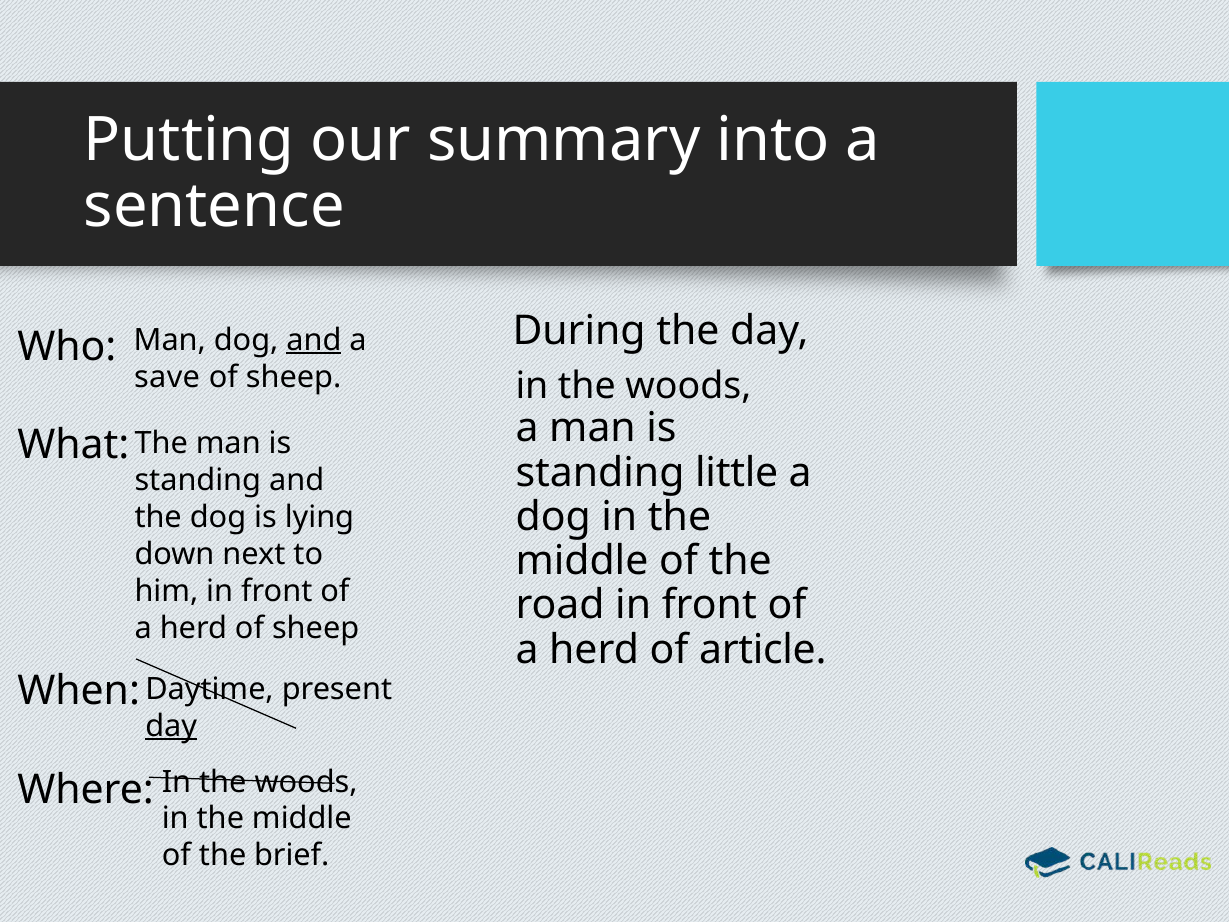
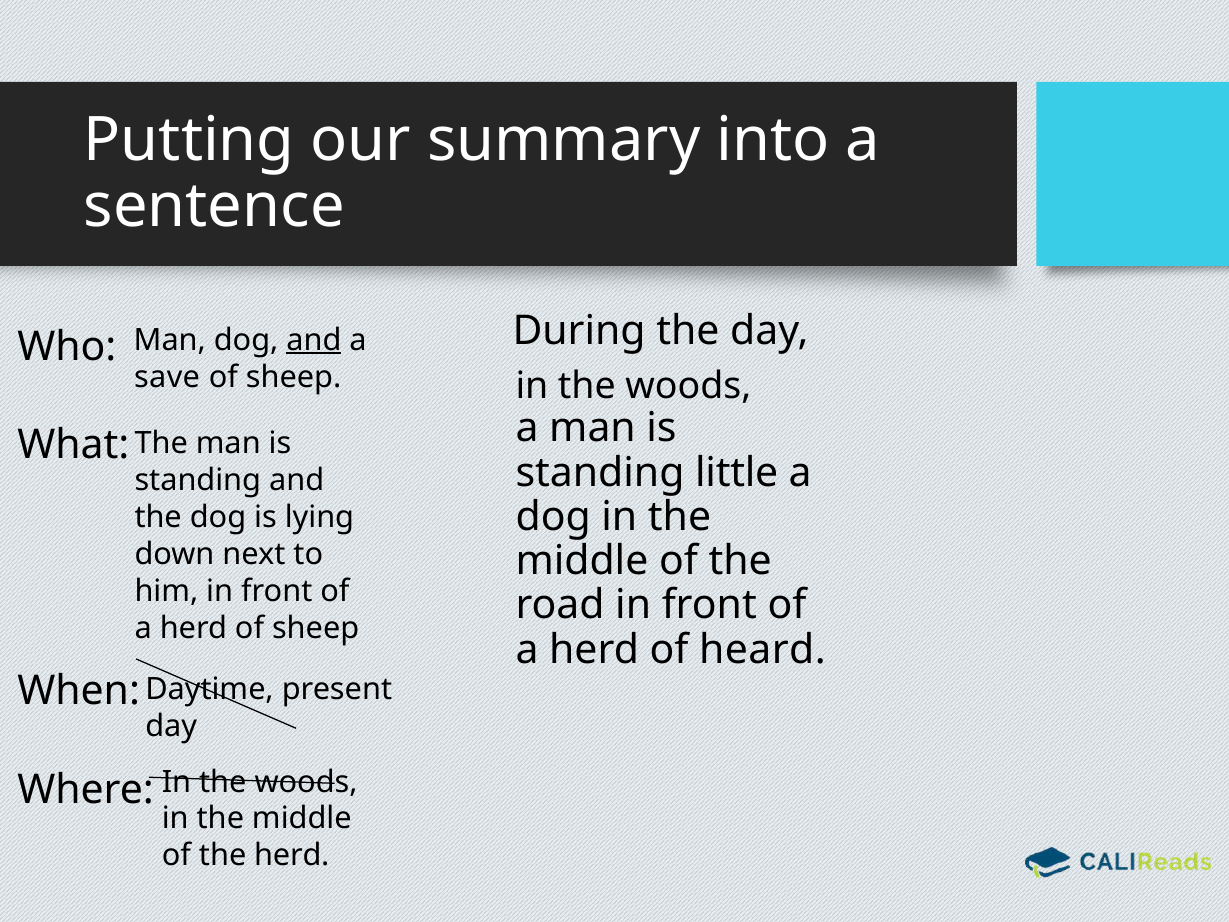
article: article -> heard (762, 649)
day underline: present -> none (171, 726)
the brief: brief -> herd (292, 855)
